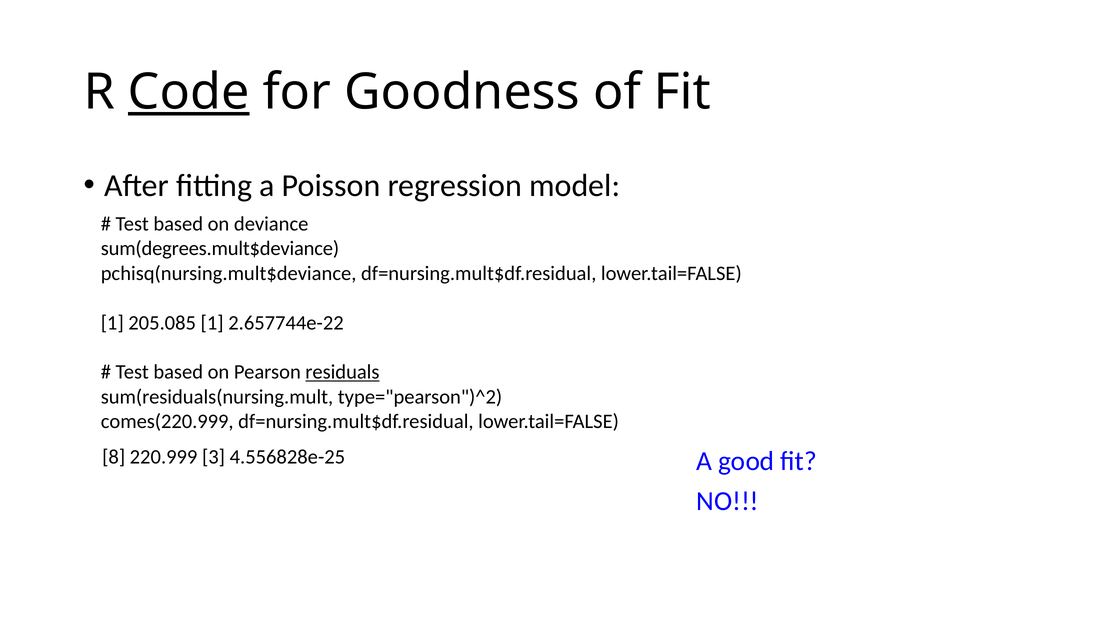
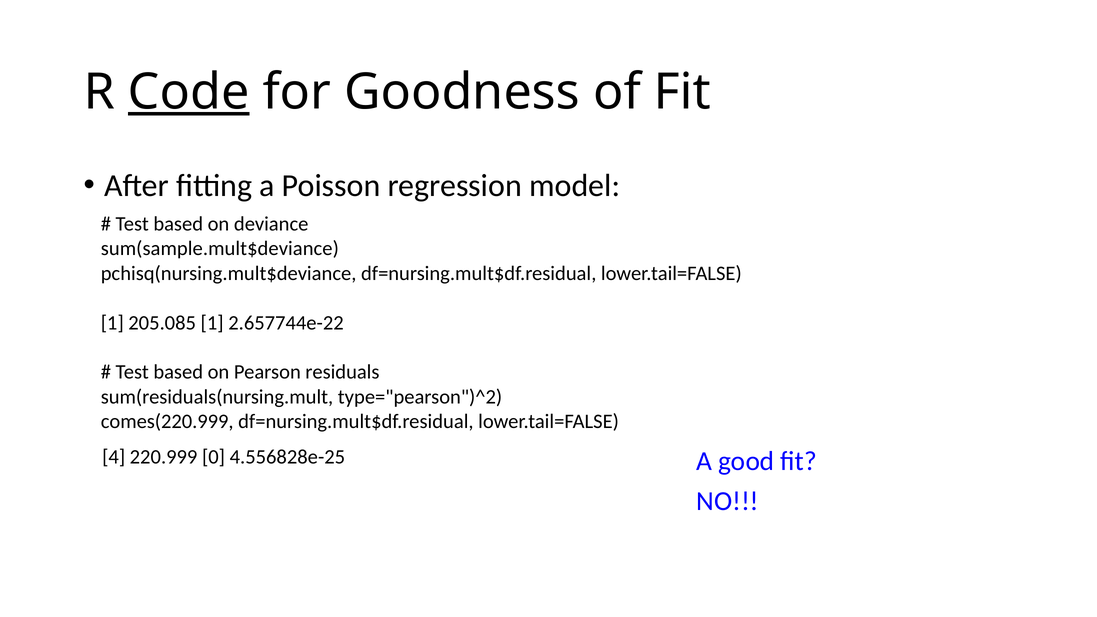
sum(degrees.mult$deviance: sum(degrees.mult$deviance -> sum(sample.mult$deviance (220, 249)
residuals underline: present -> none (342, 372)
8: 8 -> 4 (114, 457)
3: 3 -> 0 (214, 457)
